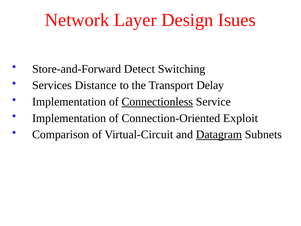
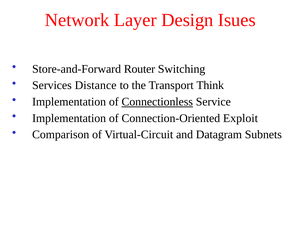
Detect: Detect -> Router (140, 69)
Delay: Delay -> Think (210, 85)
Datagram underline: present -> none (219, 134)
